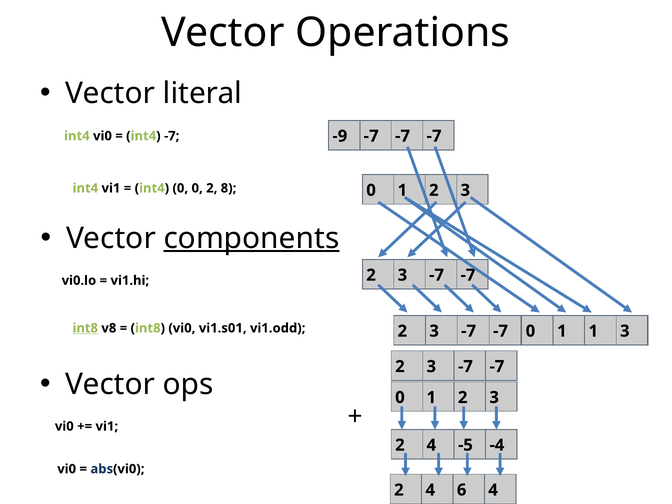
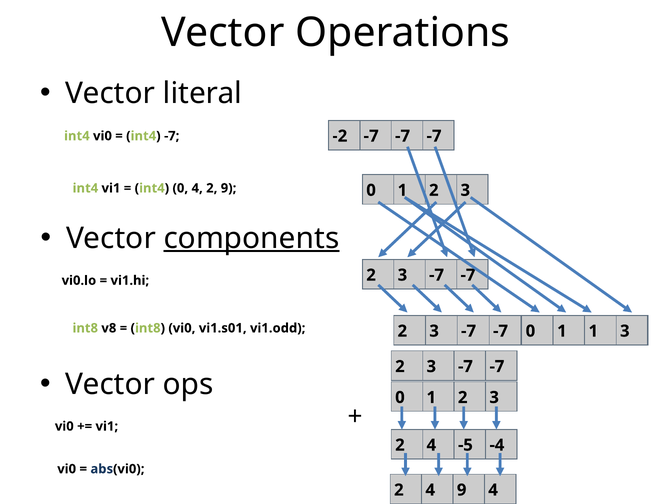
-9: -9 -> -2 (340, 136)
0 0: 0 -> 4 (197, 188)
2 8: 8 -> 9 (229, 188)
int8 underline: present -> none (85, 328)
4 6: 6 -> 9 (462, 490)
